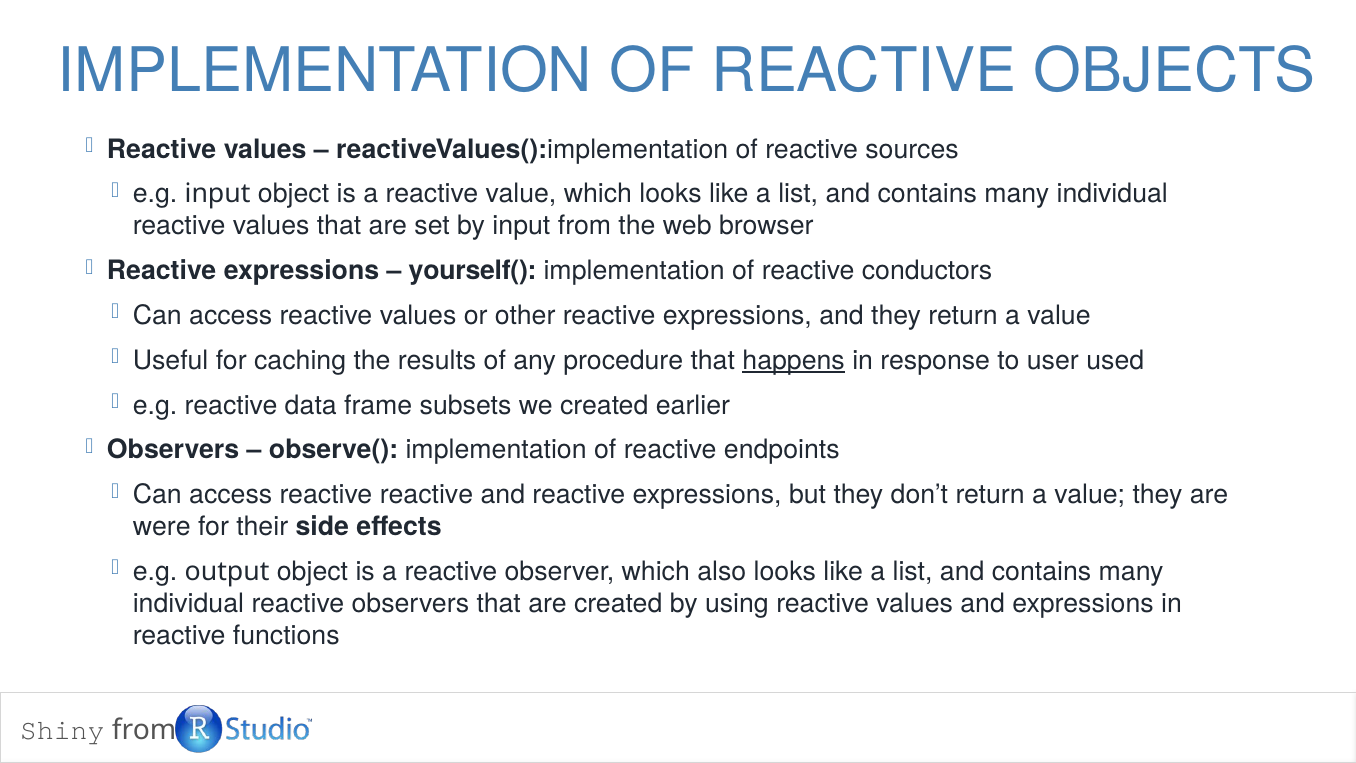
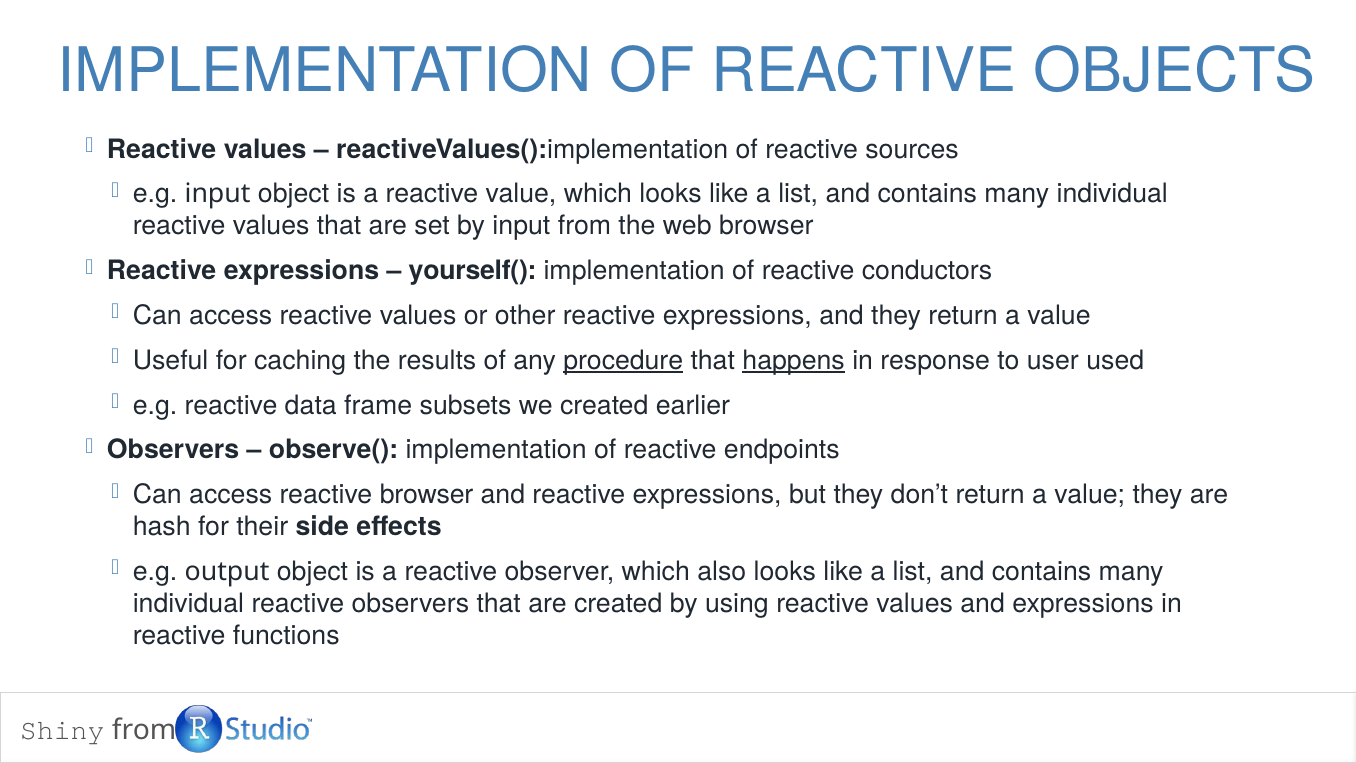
procedure underline: none -> present (623, 360)
reactive reactive: reactive -> browser (427, 495)
were: were -> hash (162, 527)
